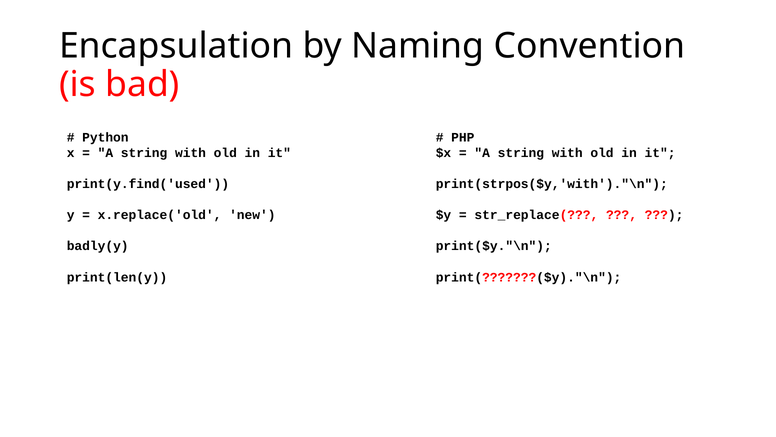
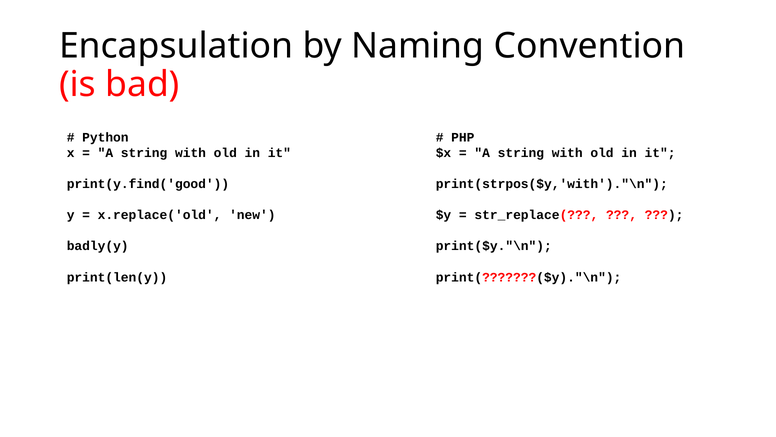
print(y.find('used: print(y.find('used -> print(y.find('good (148, 184)
